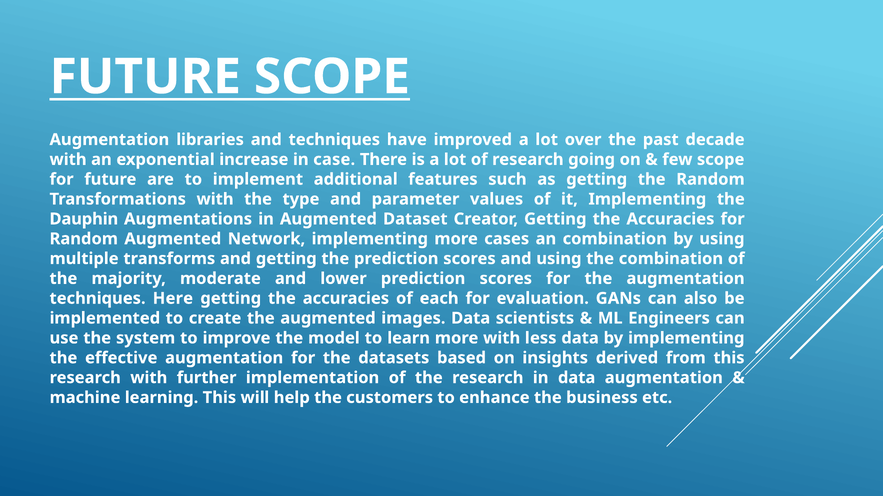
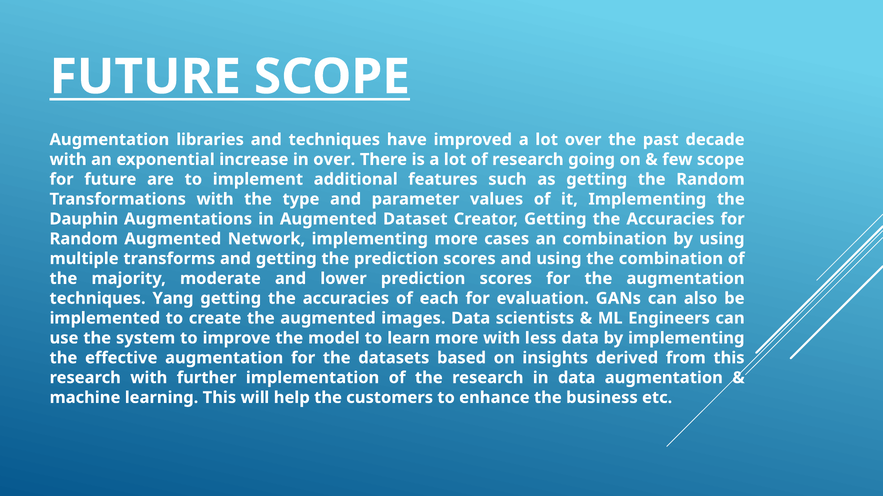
in case: case -> over (334, 160)
Here: Here -> Yang (173, 299)
